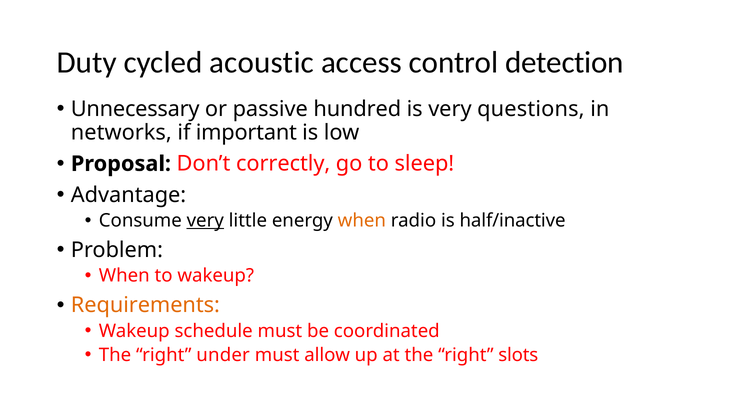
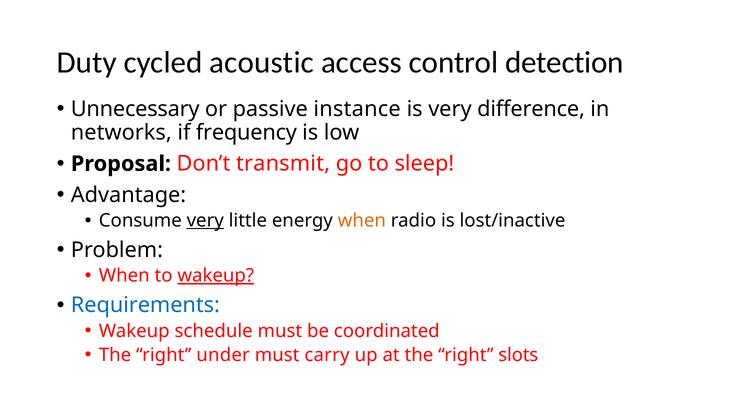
hundred: hundred -> instance (357, 109)
questions: questions -> difference (531, 109)
important: important -> frequency (246, 133)
correctly: correctly -> transmit (283, 164)
half/inactive: half/inactive -> lost/inactive (513, 221)
wakeup underline: none -> present (216, 276)
Requirements colour: orange -> blue (145, 306)
allow: allow -> carry (327, 355)
